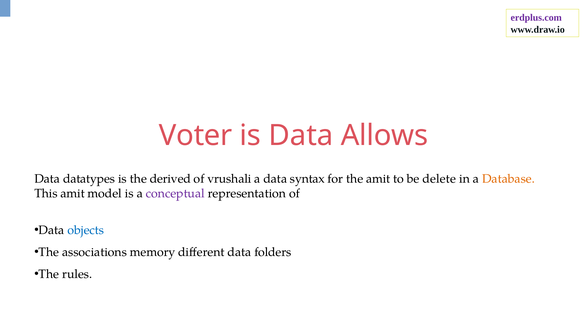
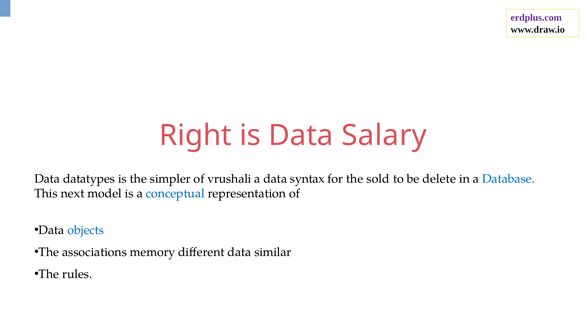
Voter: Voter -> Right (195, 136)
Allows: Allows -> Salary (384, 136)
derived: derived -> simpler (170, 179)
the amit: amit -> sold (378, 179)
Database colour: orange -> blue (509, 179)
This amit: amit -> next (73, 194)
conceptual colour: purple -> blue (175, 194)
folders: folders -> similar (273, 252)
